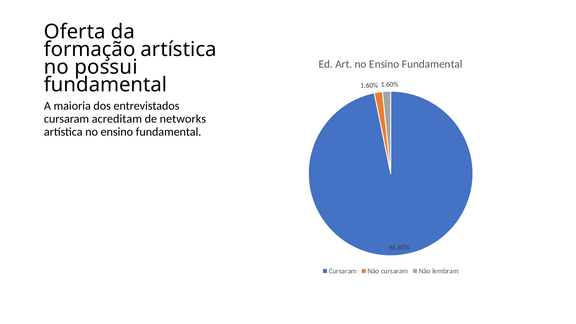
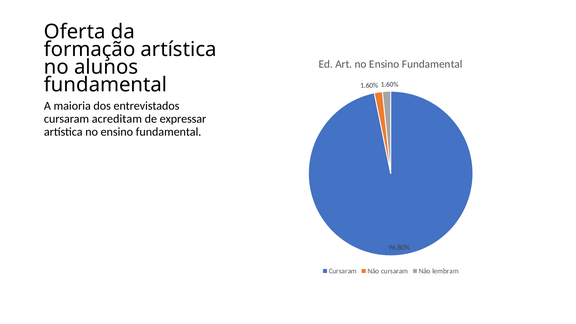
possui: possui -> alunos (106, 67)
networks: networks -> expressar (183, 119)
